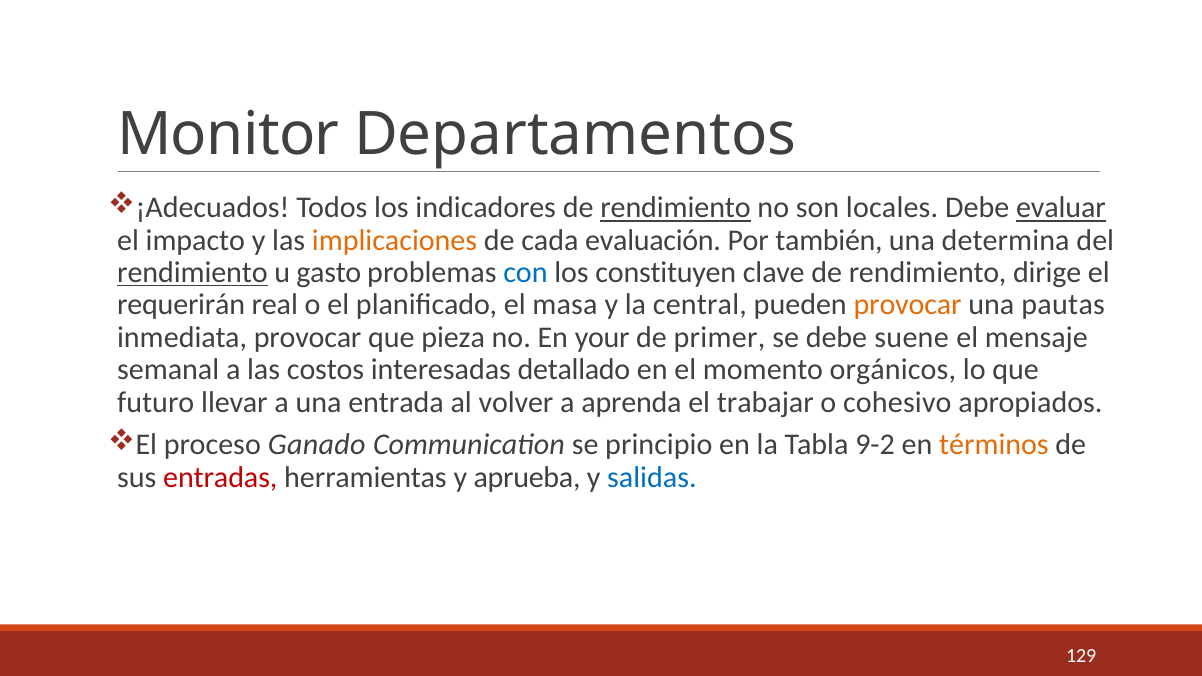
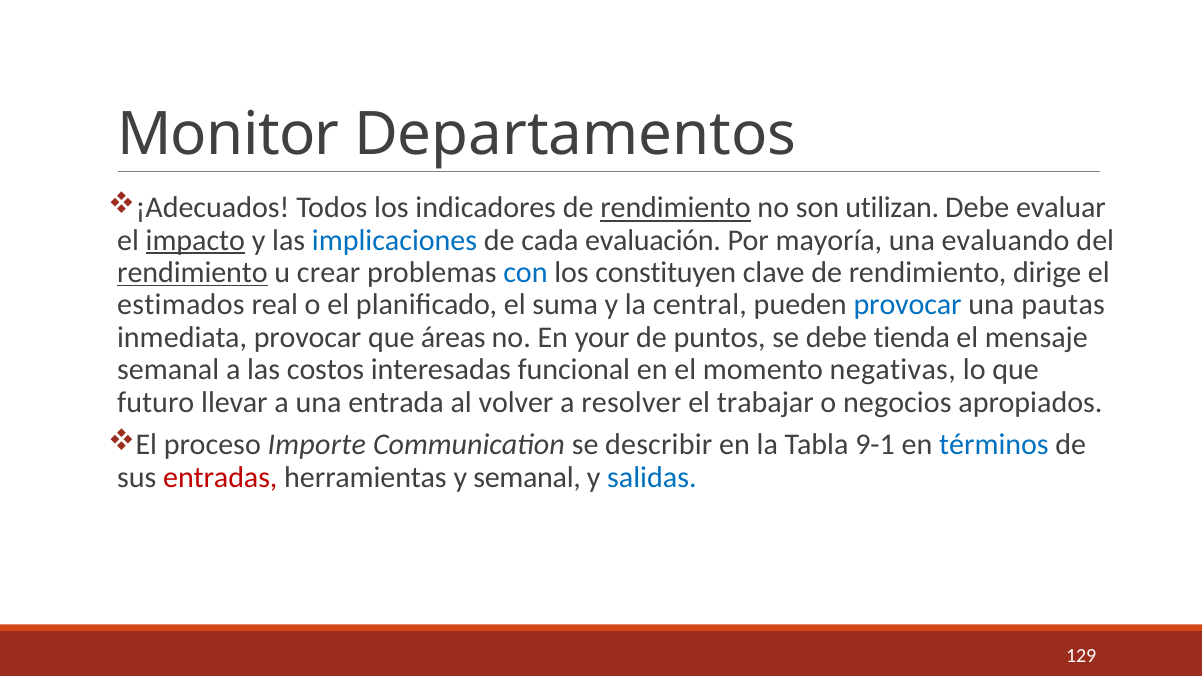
locales: locales -> utilizan (892, 208)
evaluar underline: present -> none (1061, 208)
impacto underline: none -> present (195, 240)
implicaciones colour: orange -> blue (395, 240)
también: también -> mayoría (829, 240)
determina: determina -> evaluando (1006, 240)
gasto: gasto -> crear (329, 273)
requerirán: requerirán -> estimados (181, 305)
masa: masa -> suma (565, 305)
provocar colour: orange -> blue (908, 305)
pieza: pieza -> áreas (453, 338)
primer: primer -> puntos (720, 338)
suene: suene -> tienda (912, 338)
detallado: detallado -> funcional (574, 370)
orgánicos: orgánicos -> negativas (893, 370)
aprenda: aprenda -> resolver (631, 402)
cohesivo: cohesivo -> negocios (897, 402)
Ganado: Ganado -> Importe (317, 445)
principio: principio -> describir (659, 445)
9-2: 9-2 -> 9-1 (875, 445)
términos colour: orange -> blue (994, 445)
y aprueba: aprueba -> semanal (527, 477)
